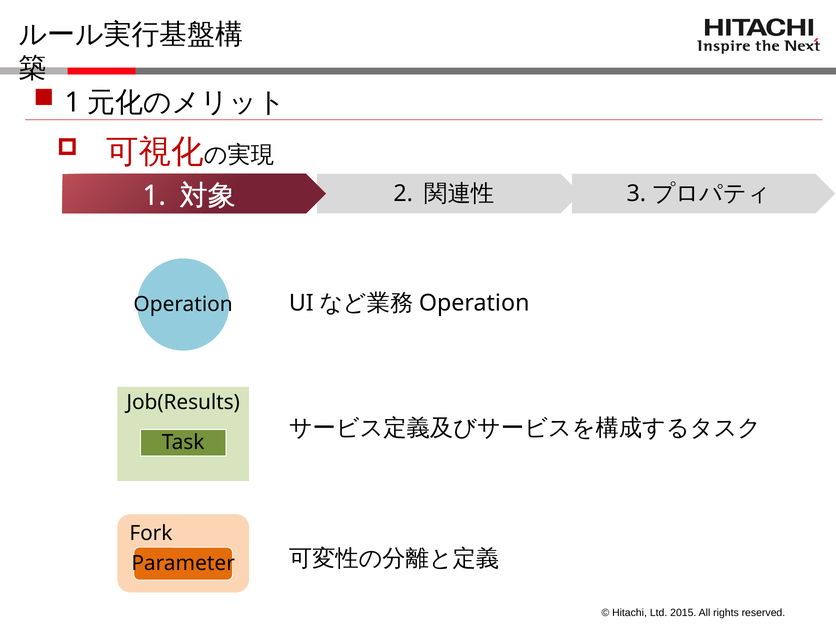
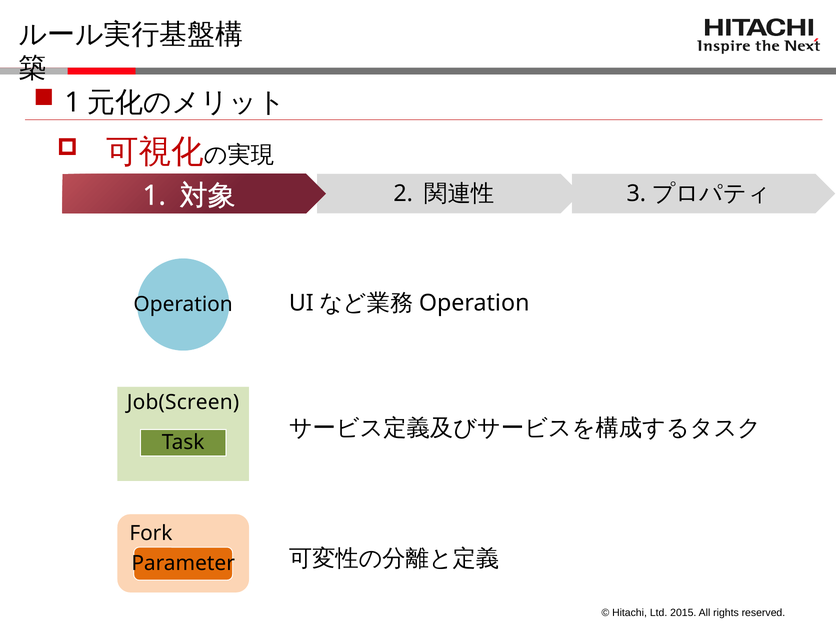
Job(Results: Job(Results -> Job(Screen (183, 402)
